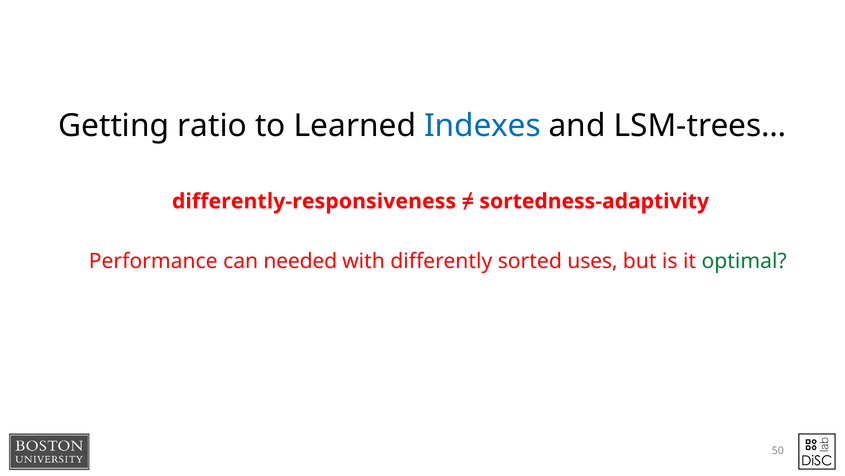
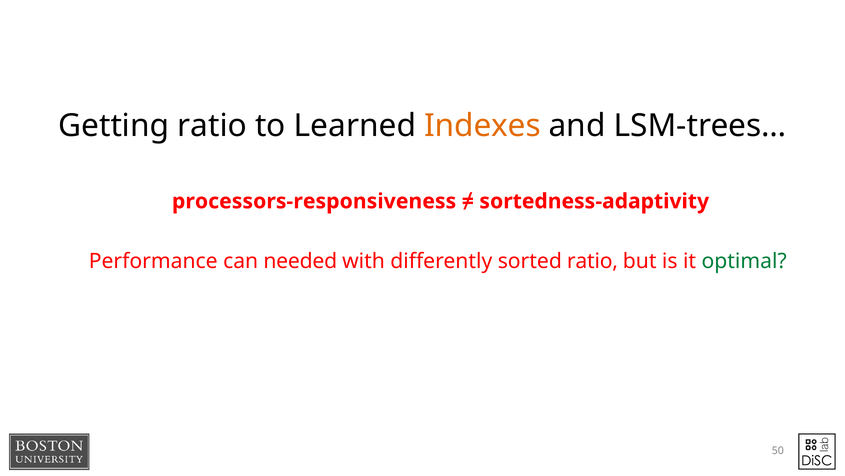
Indexes colour: blue -> orange (483, 126)
differently-responsiveness: differently-responsiveness -> processors-responsiveness (314, 201)
sorted uses: uses -> ratio (592, 261)
